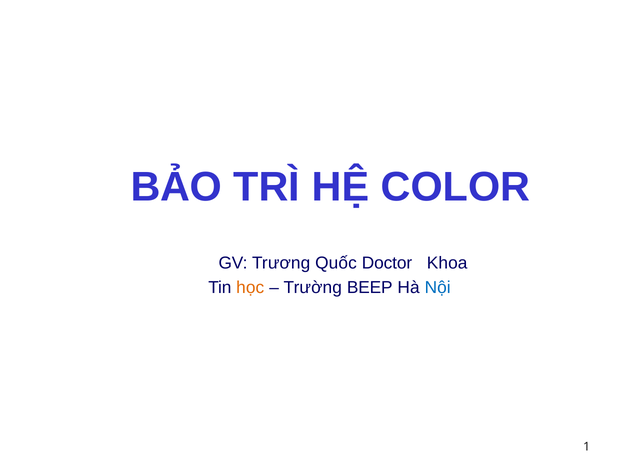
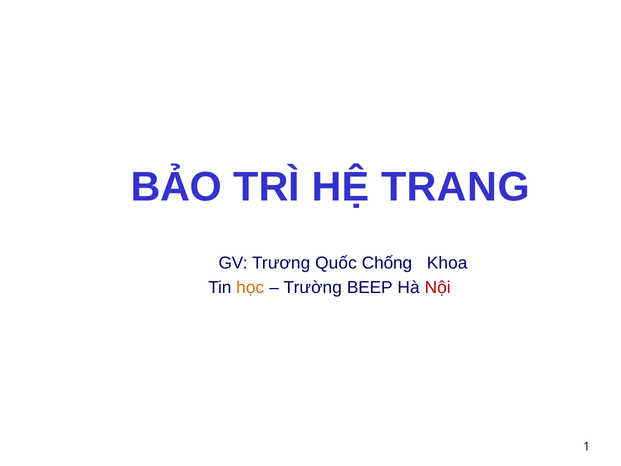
COLOR: COLOR -> TRANG (455, 187)
Doctor: Doctor -> Chống (387, 263)
Nội colour: blue -> red (438, 288)
